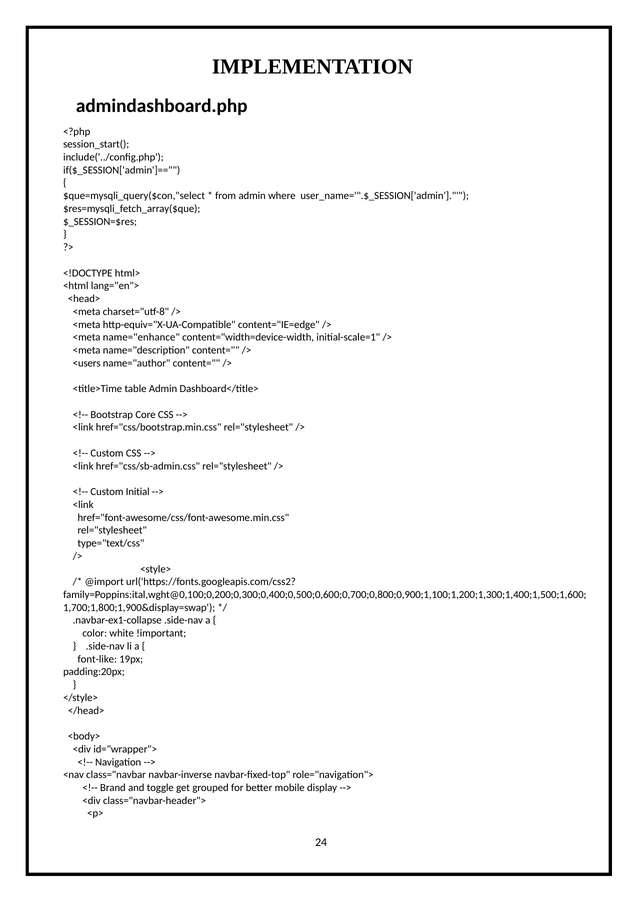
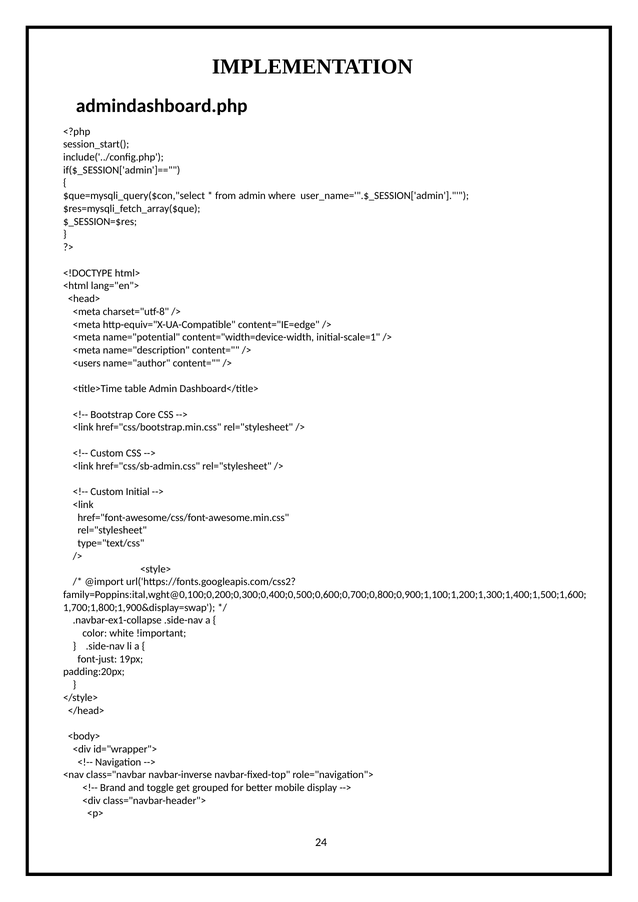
name="enhance: name="enhance -> name="potential (141, 337)
font-like: font-like -> font-just (97, 659)
